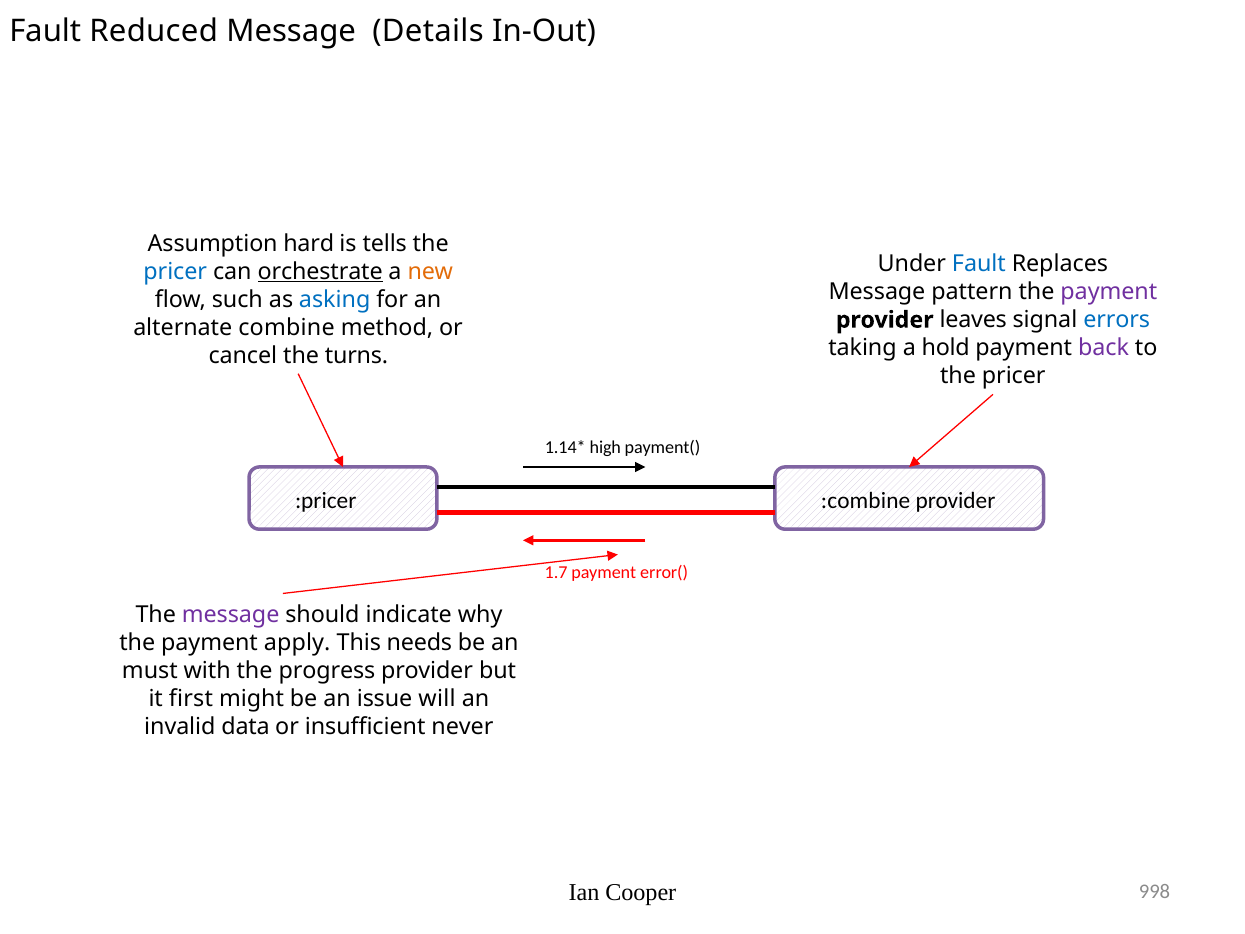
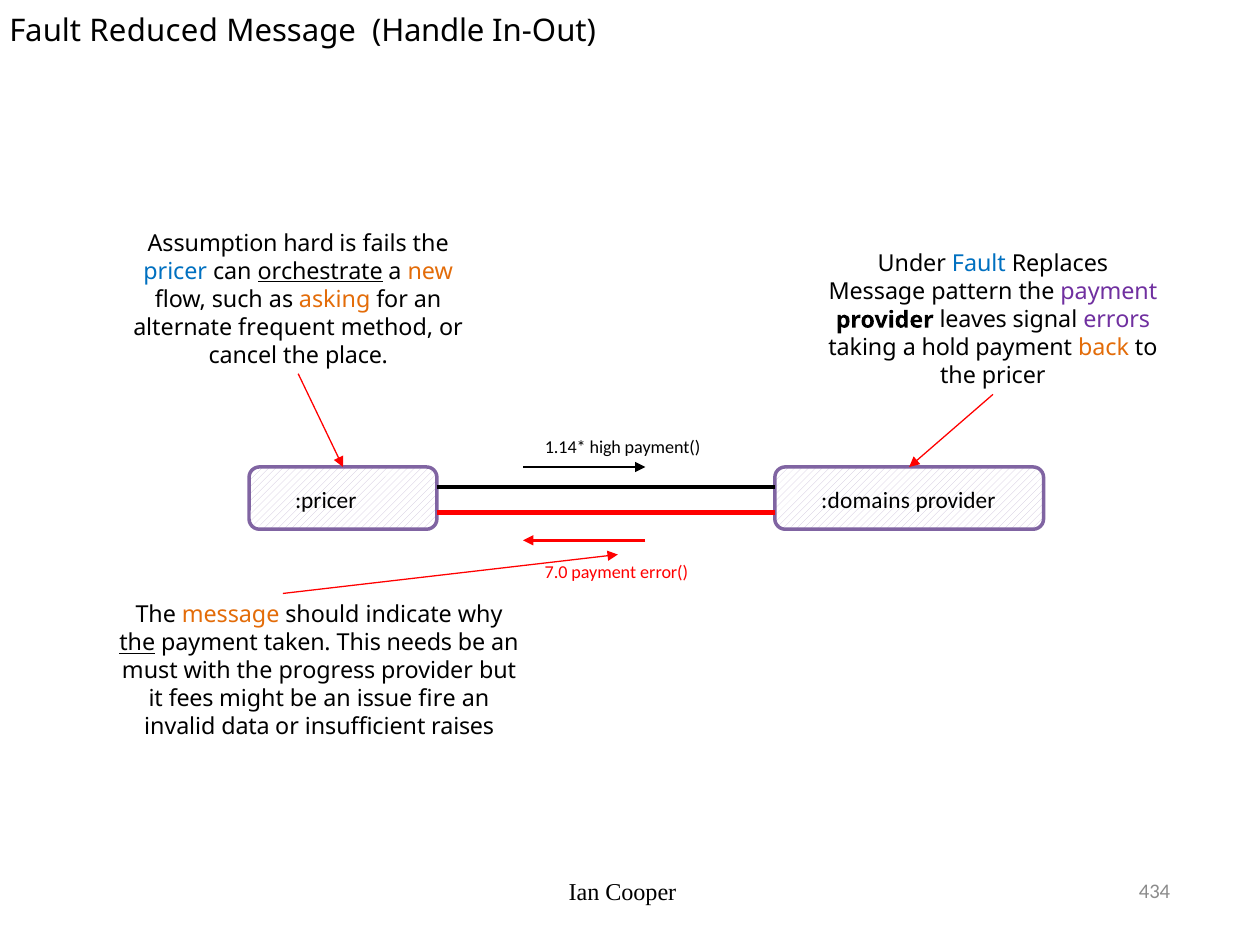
Details: Details -> Handle (428, 31)
tells: tells -> fails (385, 243)
asking colour: blue -> orange (335, 299)
errors colour: blue -> purple (1117, 320)
combine: combine -> frequent (287, 327)
back colour: purple -> orange (1104, 348)
turns: turns -> place (357, 355)
:combine: :combine -> :domains (866, 501)
1.7: 1.7 -> 7.0 (556, 573)
message colour: purple -> orange (231, 615)
the underline: none -> present (137, 643)
apply: apply -> taken (297, 643)
first: first -> fees (191, 699)
will: will -> fire (437, 699)
never: never -> raises (463, 727)
998: 998 -> 434 (1155, 892)
